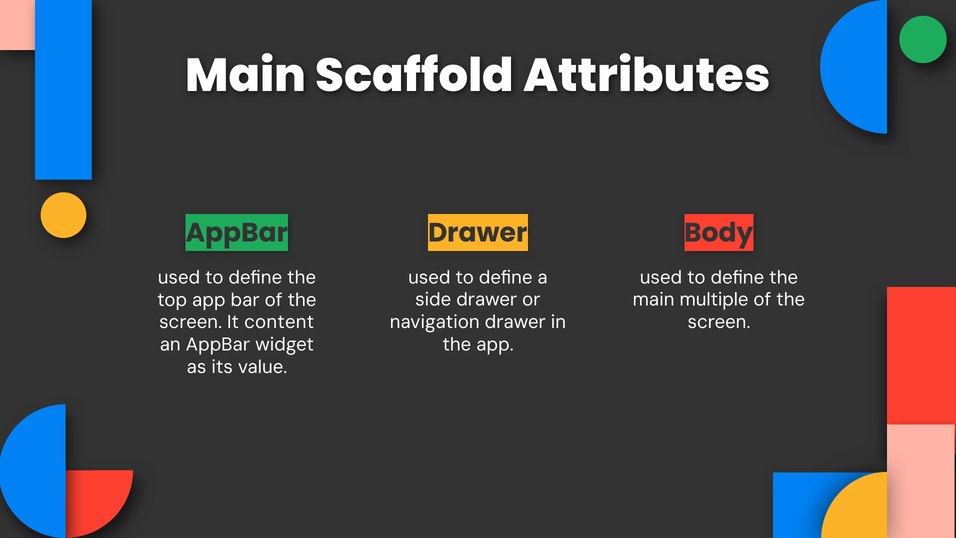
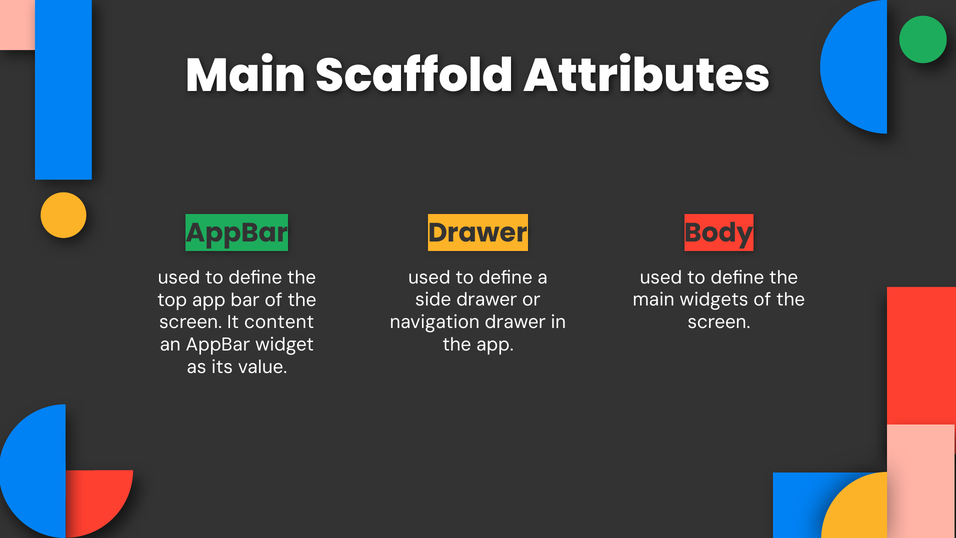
multiple: multiple -> widgets (714, 300)
